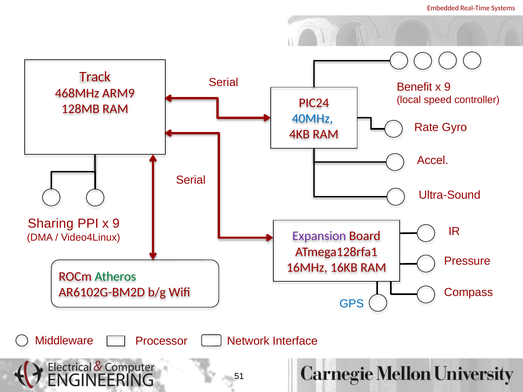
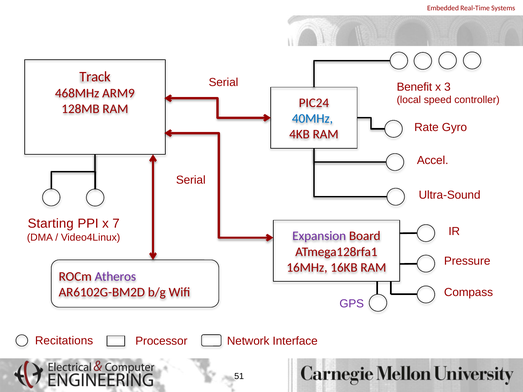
9: 9 -> 3 (447, 87)
Sharing: Sharing -> Starting (51, 224)
PPI x 9: 9 -> 7 (116, 224)
Atheros colour: green -> purple (115, 277)
GPS colour: blue -> purple (352, 304)
Middleware: Middleware -> Recitations (64, 341)
